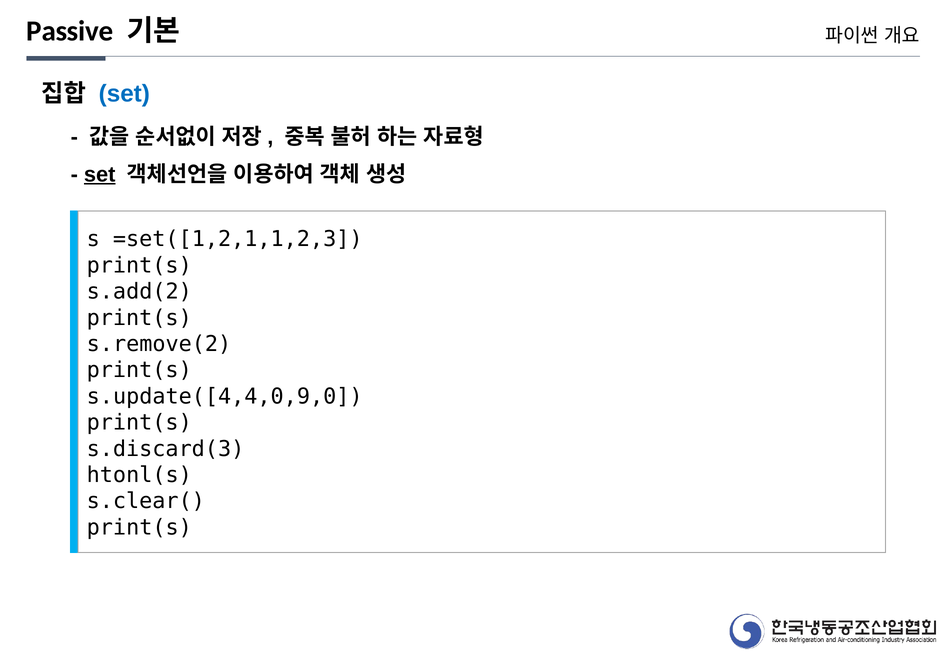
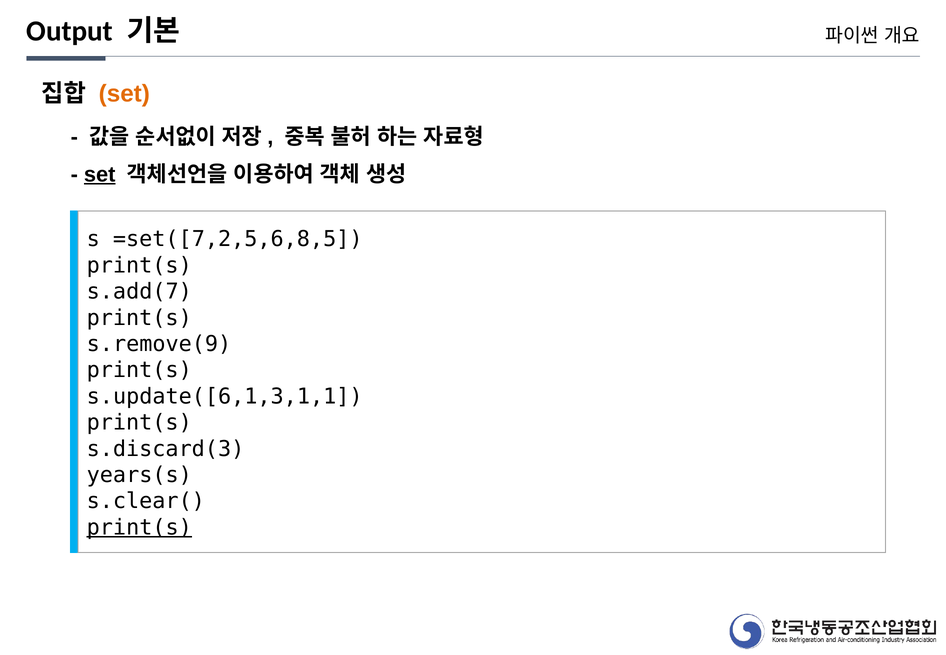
Passive: Passive -> Output (70, 31)
set colour: blue -> orange (124, 94)
=set([1,2,1,1,2,3: =set([1,2,1,1,2,3 -> =set([7,2,5,6,8,5 (238, 239)
s.add(2: s.add(2 -> s.add(7 (139, 292)
s.remove(2: s.remove(2 -> s.remove(9 (159, 344)
s.update([4,4,0,9,0: s.update([4,4,0,9,0 -> s.update([6,1,3,1,1 (225, 396)
htonl(s: htonl(s -> years(s (139, 475)
print(s underline: none -> present (139, 527)
